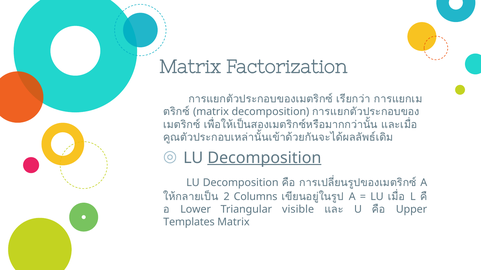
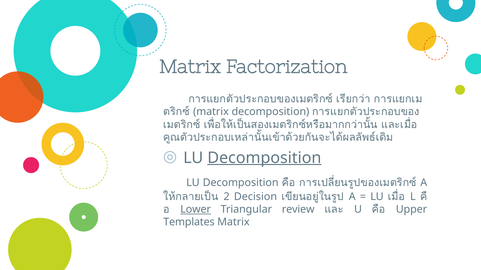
Columns: Columns -> Decision (255, 197)
Lower underline: none -> present (196, 210)
visible: visible -> review (298, 210)
